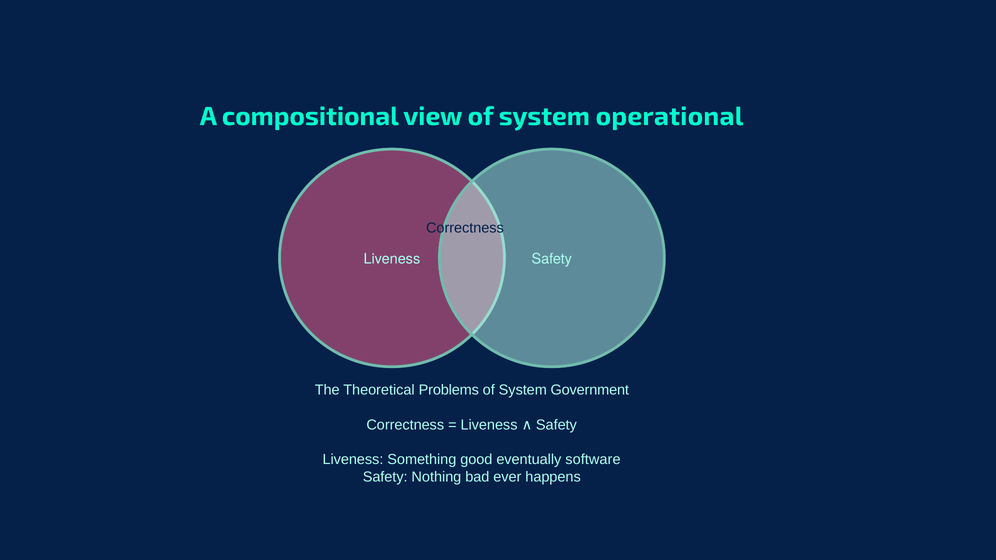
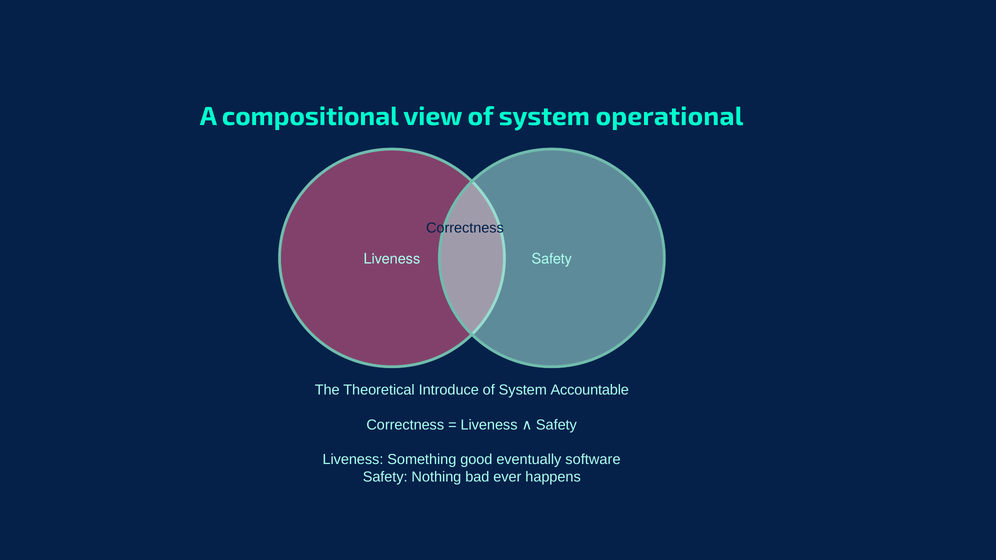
Problems: Problems -> Introduce (449, 390)
Government: Government -> Accountable (590, 390)
